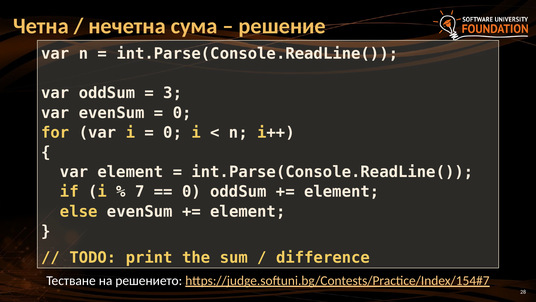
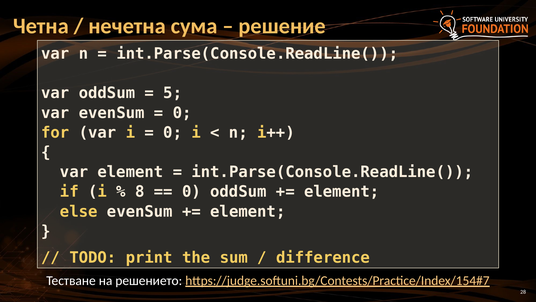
3: 3 -> 5 (173, 93)
7: 7 -> 8 (140, 192)
